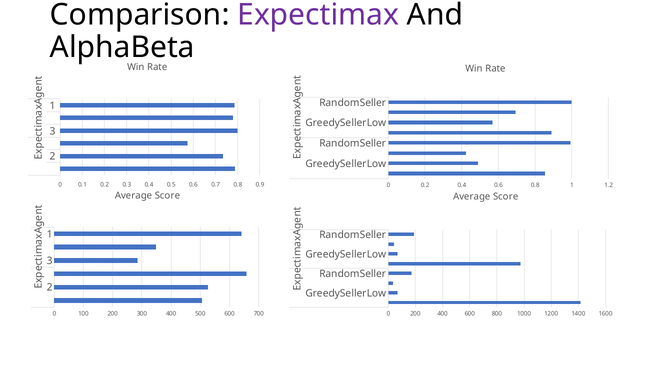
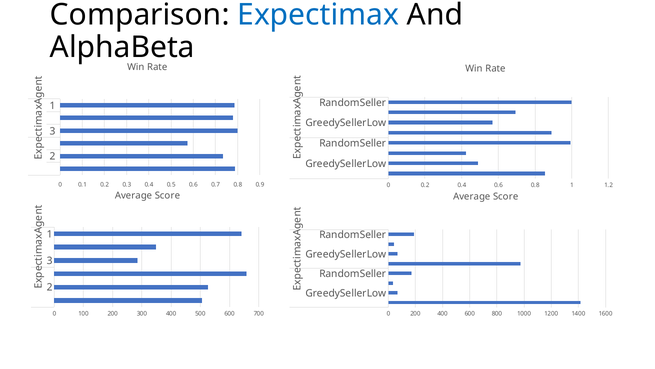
Expectimax colour: purple -> blue (318, 15)
